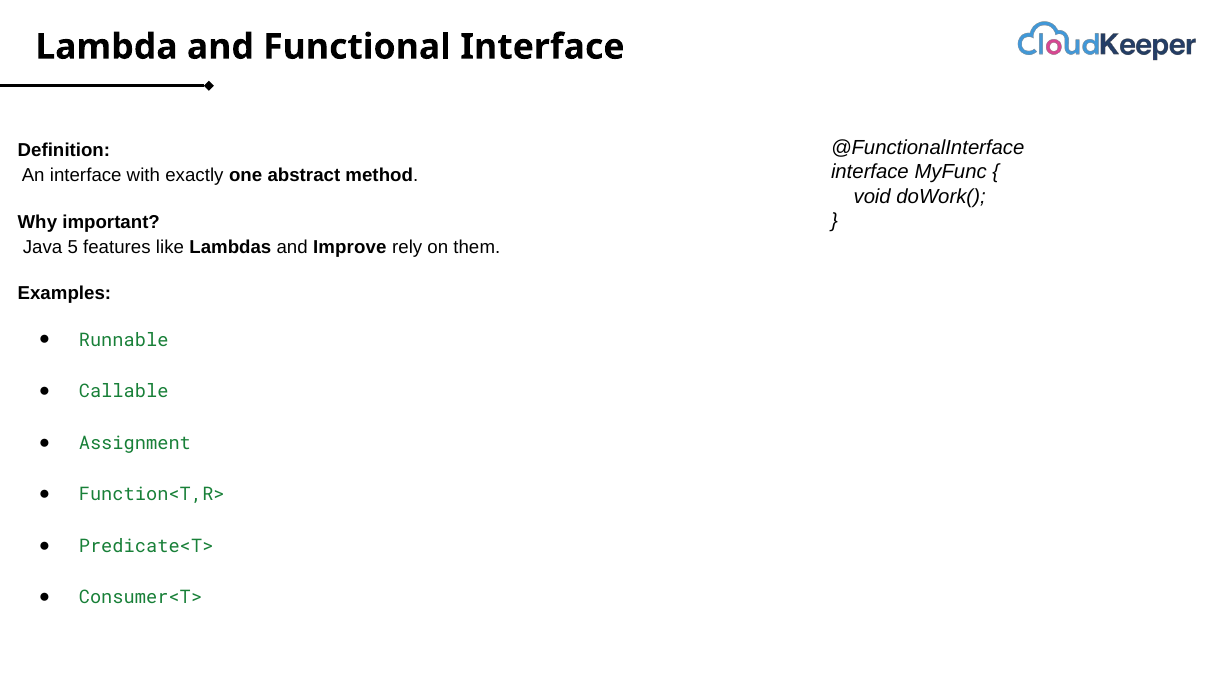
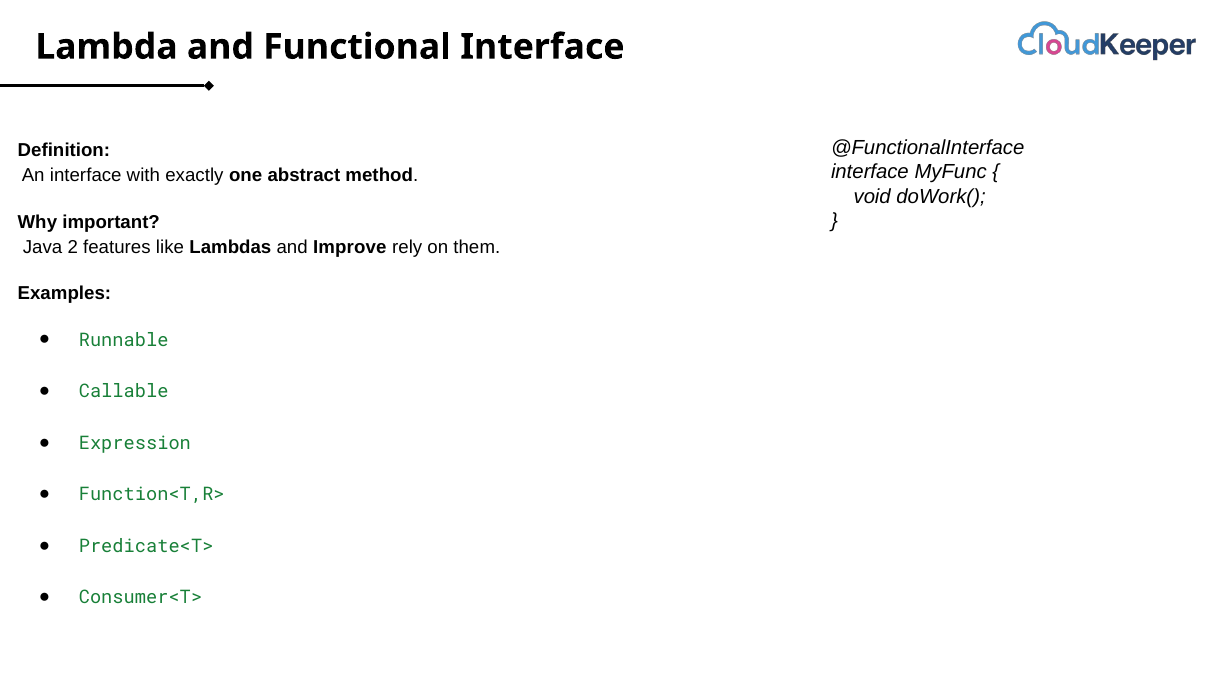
5: 5 -> 2 (73, 247)
Assignment: Assignment -> Expression (135, 443)
